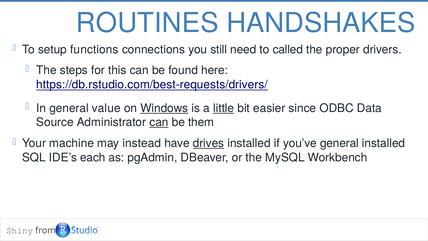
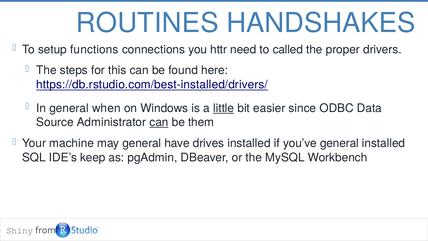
still: still -> httr (219, 49)
https://db.rstudio.com/best-requests/drivers/: https://db.rstudio.com/best-requests/drivers/ -> https://db.rstudio.com/best-installed/drivers/ (152, 84)
value: value -> when (106, 108)
Windows underline: present -> none (164, 108)
may instead: instead -> general (142, 143)
drives underline: present -> none (209, 143)
each: each -> keep (93, 157)
